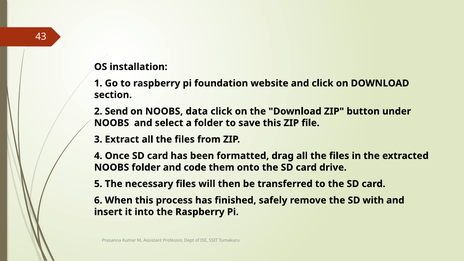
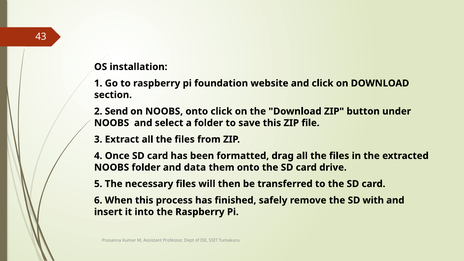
NOOBS data: data -> onto (197, 111)
code: code -> data (195, 167)
